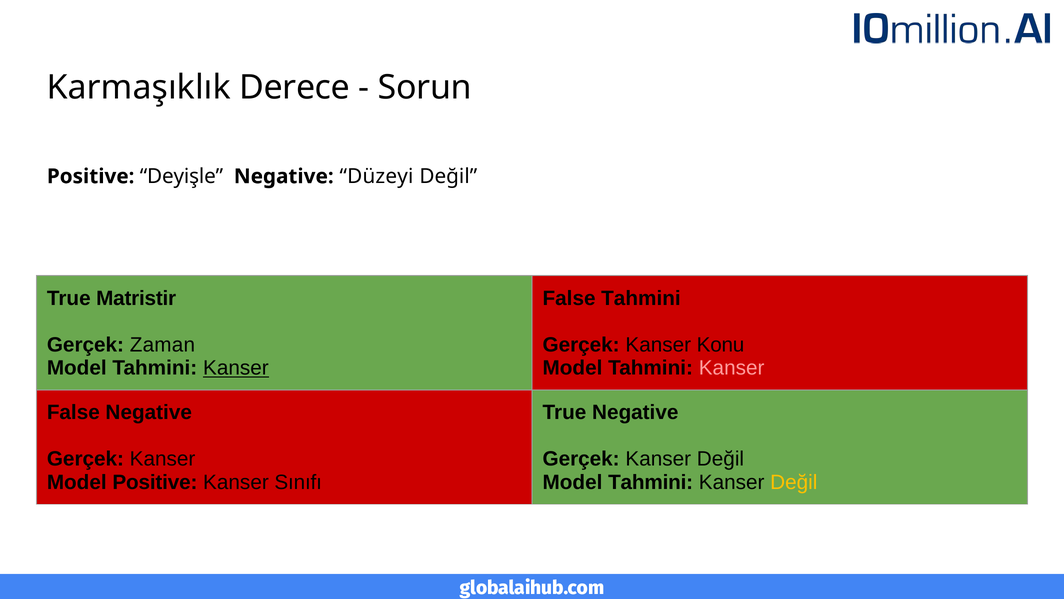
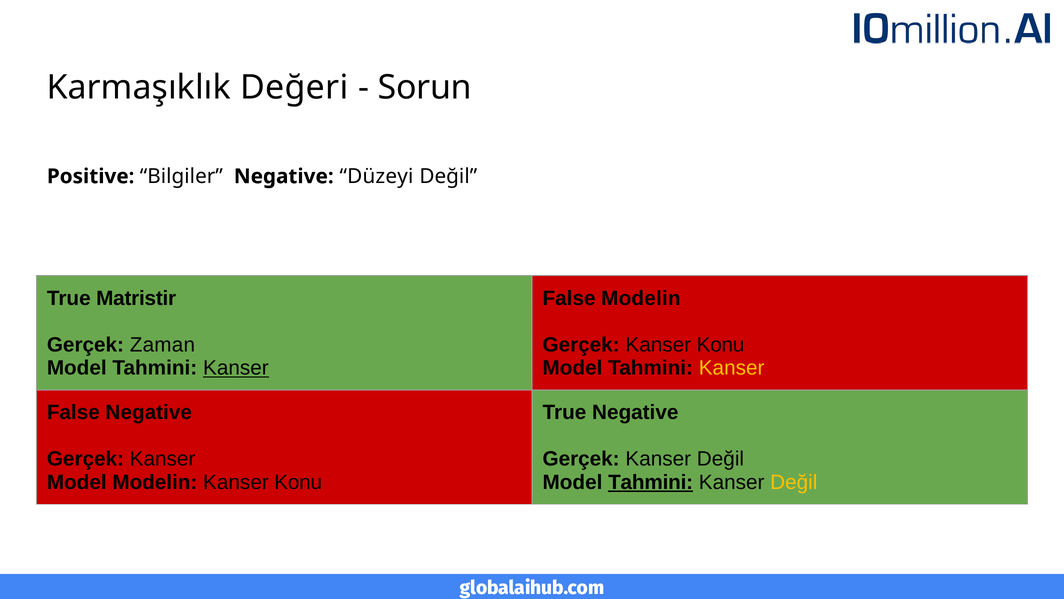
Derece: Derece -> Değeri (294, 88)
Deyişle: Deyişle -> Bilgiler (181, 176)
False Tahmini: Tahmini -> Modelin (641, 298)
Kanser colour: pink -> yellow (732, 368)
Model Positive: Positive -> Modelin (155, 482)
Sınıfı: Sınıfı -> Konu (298, 482)
Tahmini underline: none -> present (651, 482)
